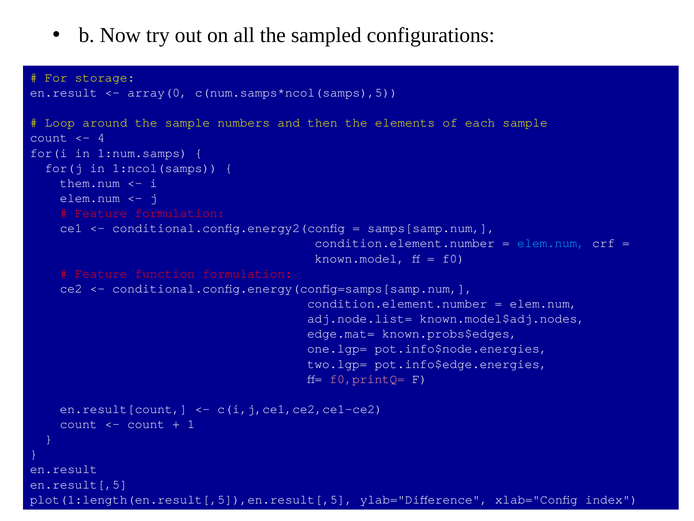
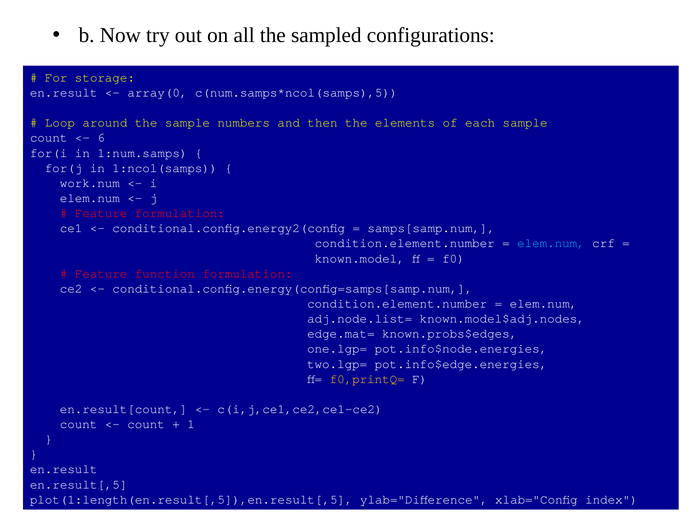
4: 4 -> 6 (101, 138)
them.num: them.num -> work.num (90, 183)
f0,printQ= colour: pink -> yellow (367, 379)
